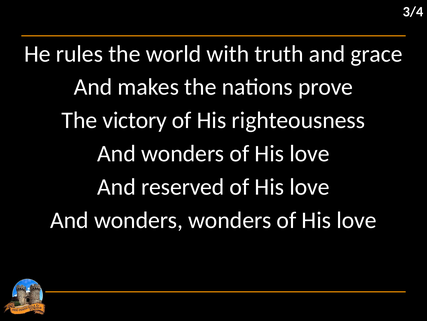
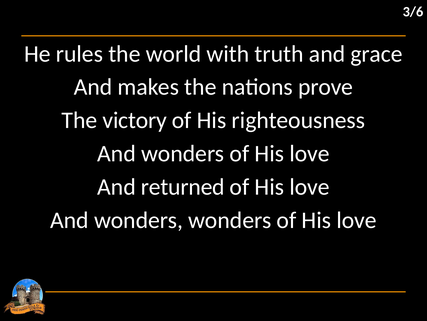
3/4: 3/4 -> 3/6 (413, 12)
reserved: reserved -> returned (183, 187)
